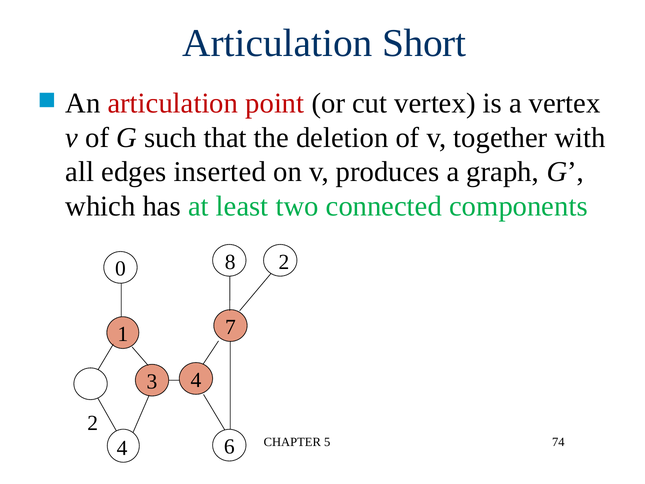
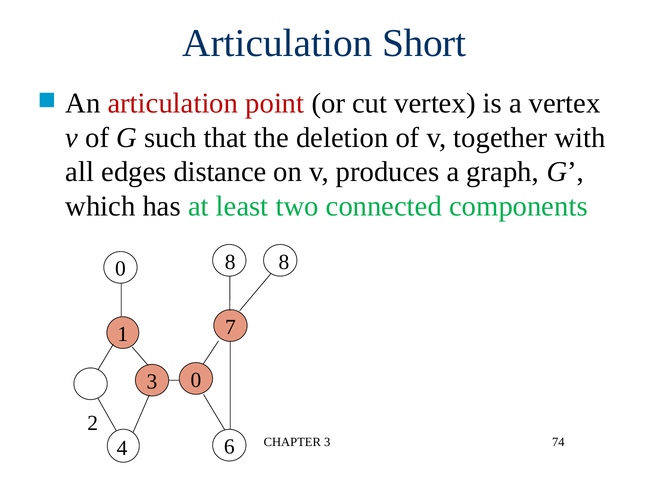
inserted: inserted -> distance (220, 172)
8 2: 2 -> 8 (284, 262)
3 4: 4 -> 0 (196, 380)
CHAPTER 5: 5 -> 3 (327, 442)
